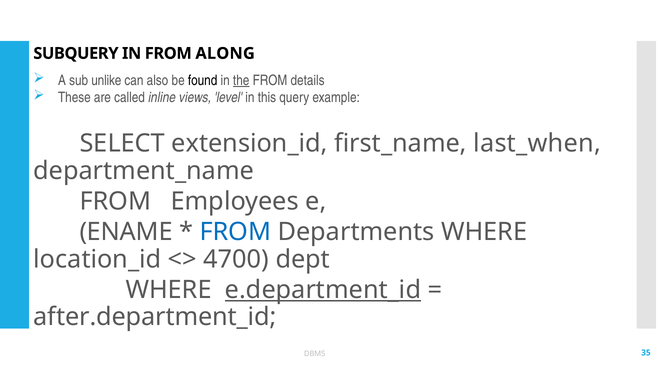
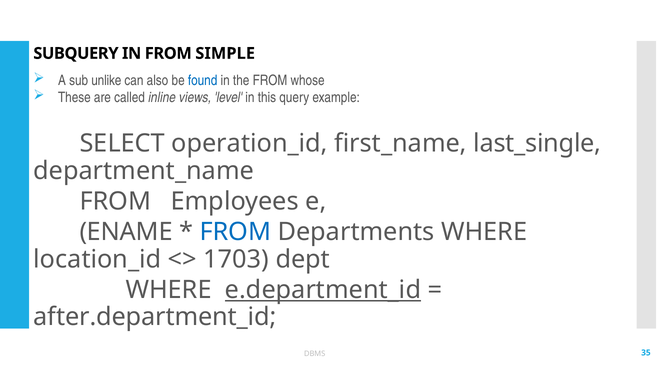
ALONG: ALONG -> SIMPLE (225, 53)
found colour: black -> blue (203, 80)
the underline: present -> none (241, 80)
details: details -> whose (308, 80)
extension_id: extension_id -> operation_id (250, 143)
last_when: last_when -> last_single (537, 143)
4700: 4700 -> 1703 (236, 259)
